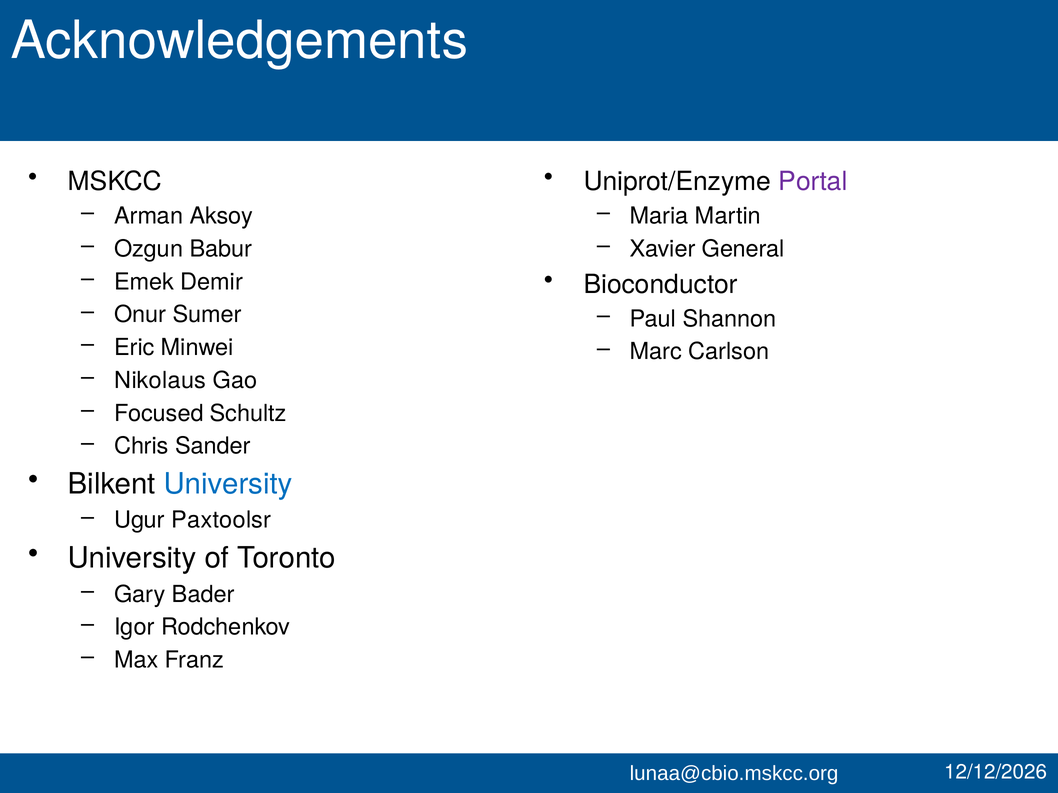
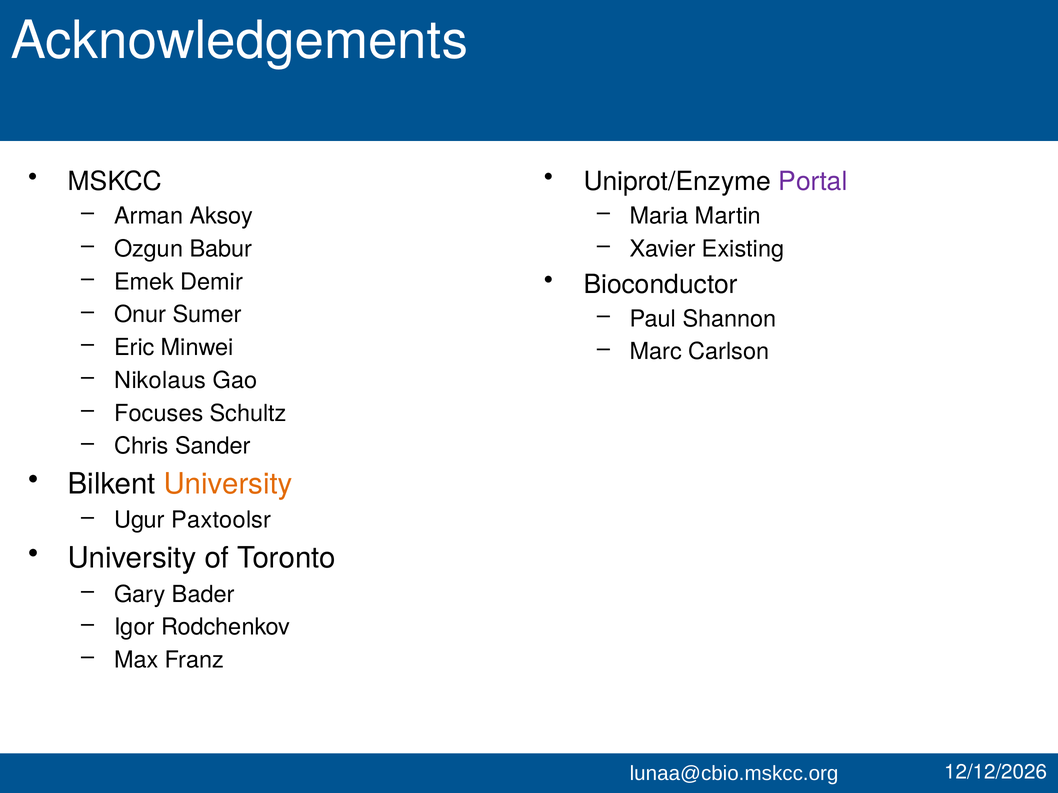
General: General -> Existing (743, 249)
Focused: Focused -> Focuses (159, 414)
University colour: blue -> orange (228, 485)
